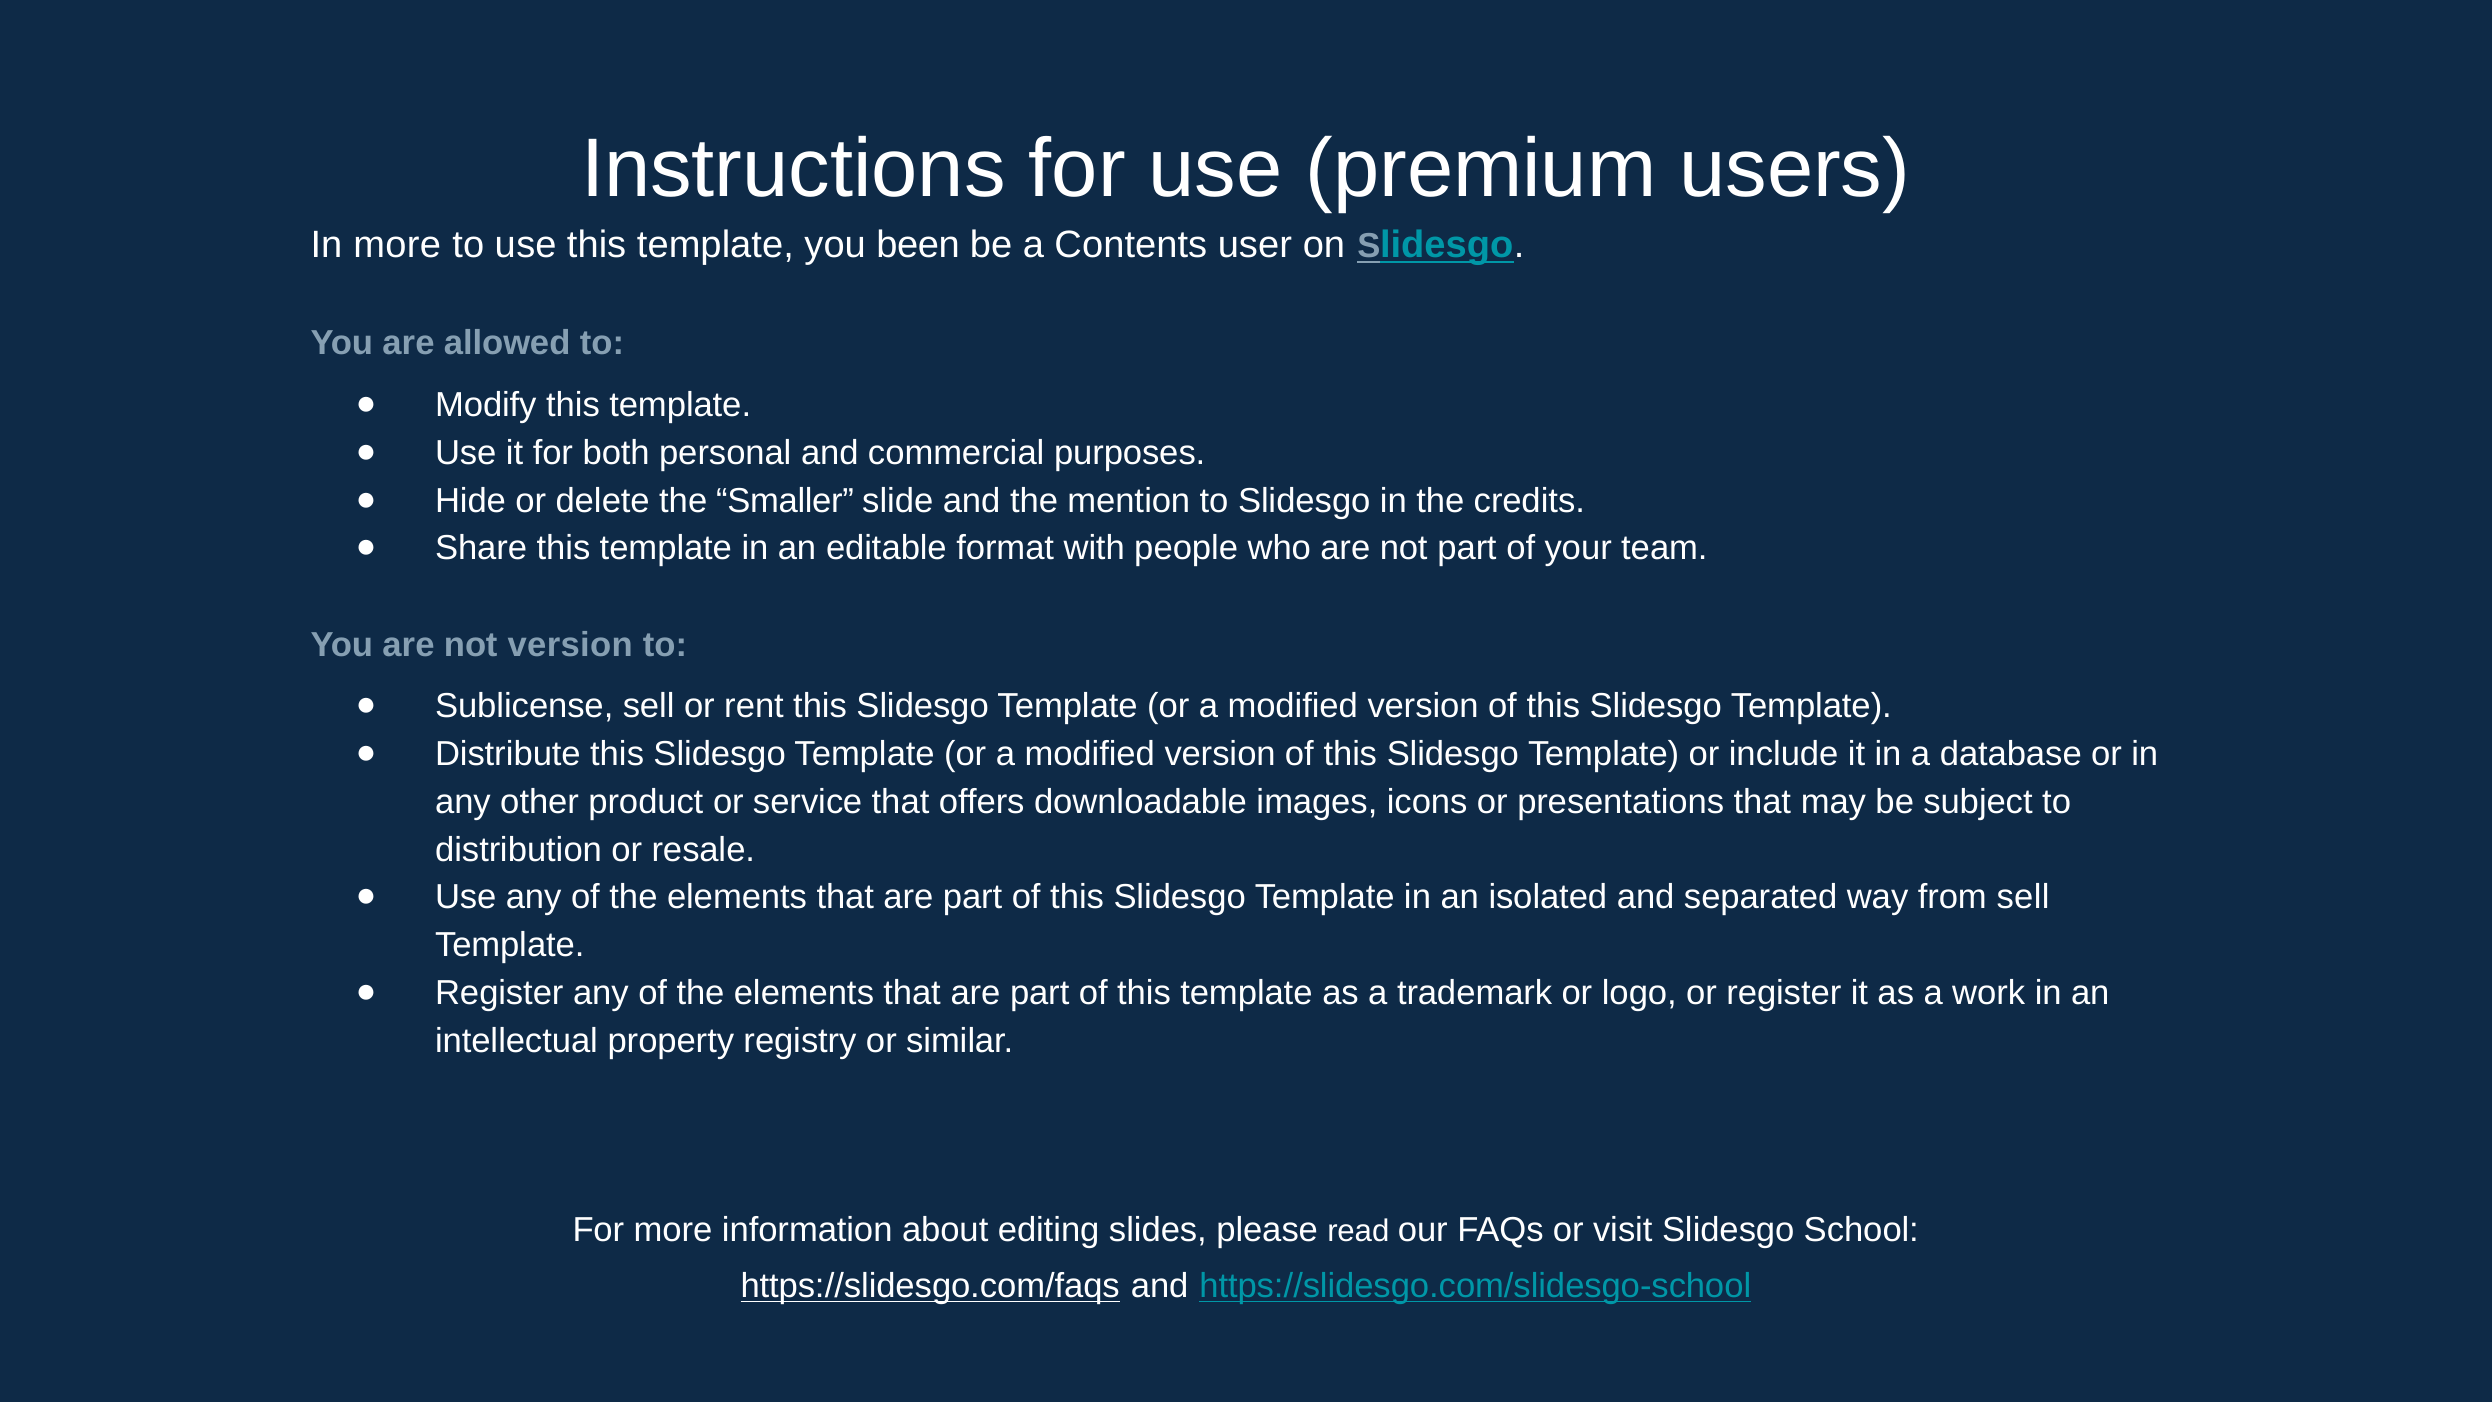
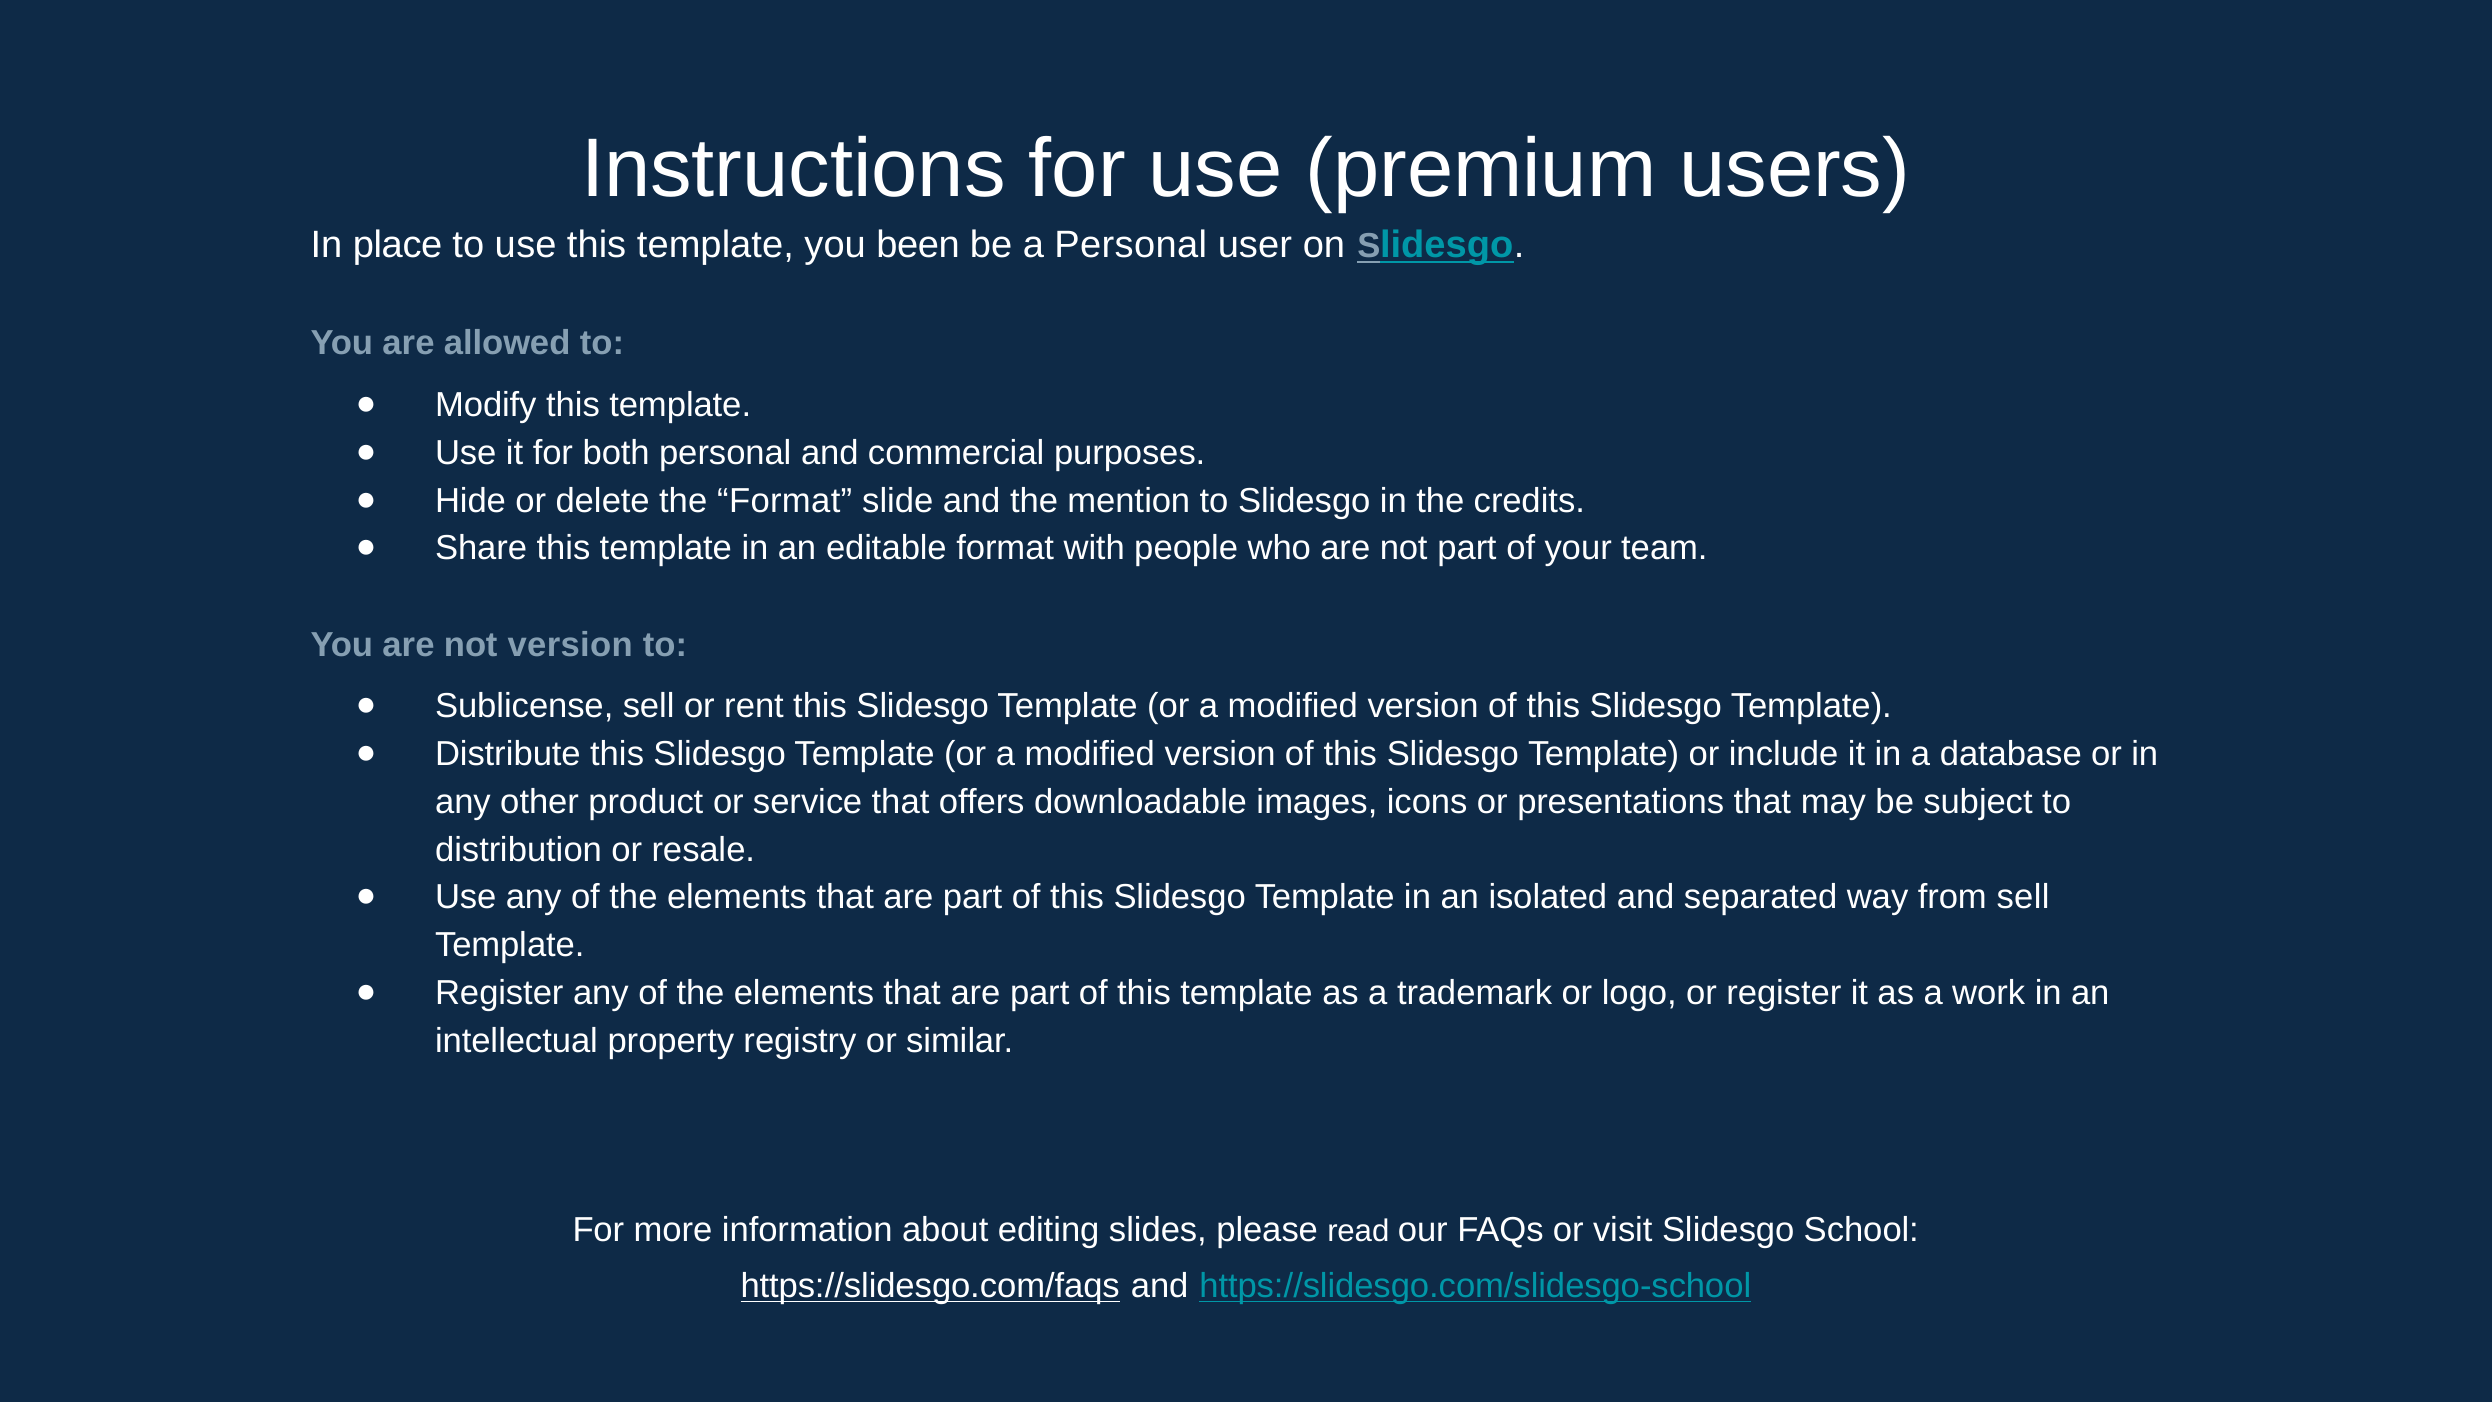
In more: more -> place (398, 245)
a Contents: Contents -> Personal (1131, 245)
the Smaller: Smaller -> Format (785, 501)
